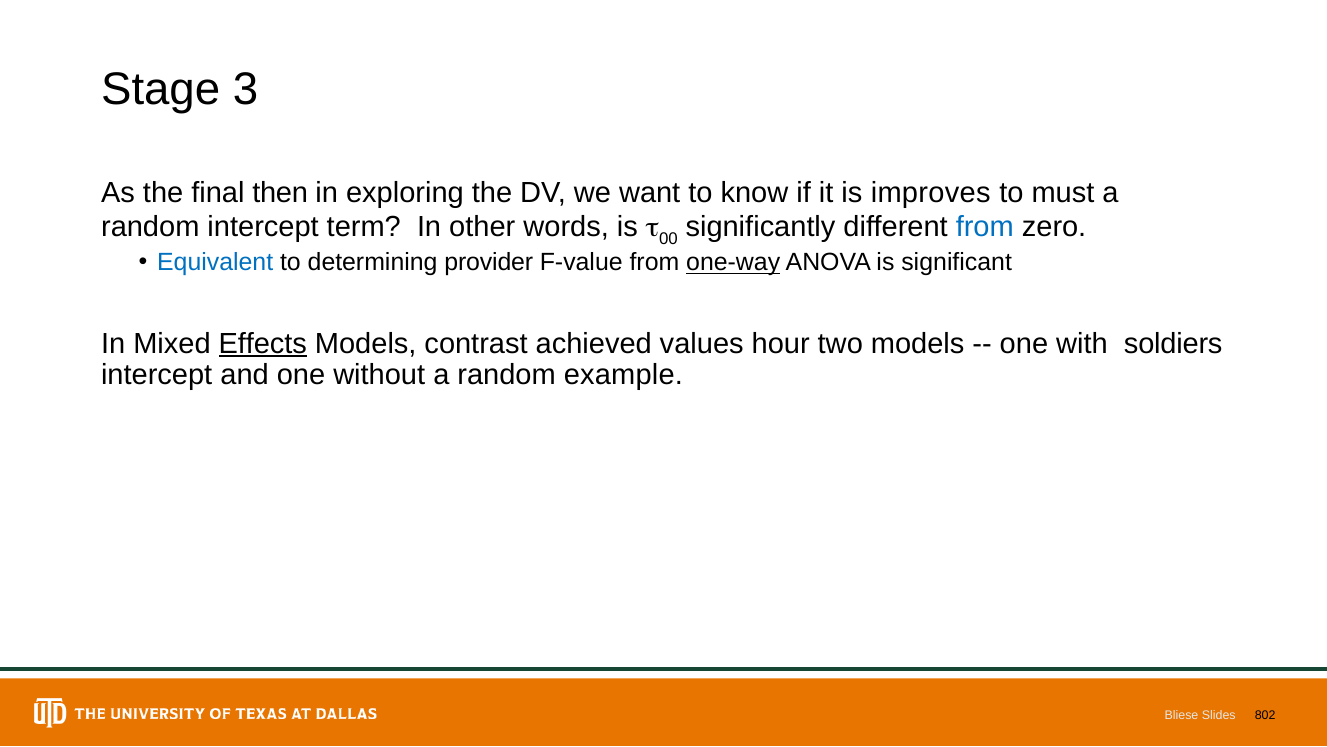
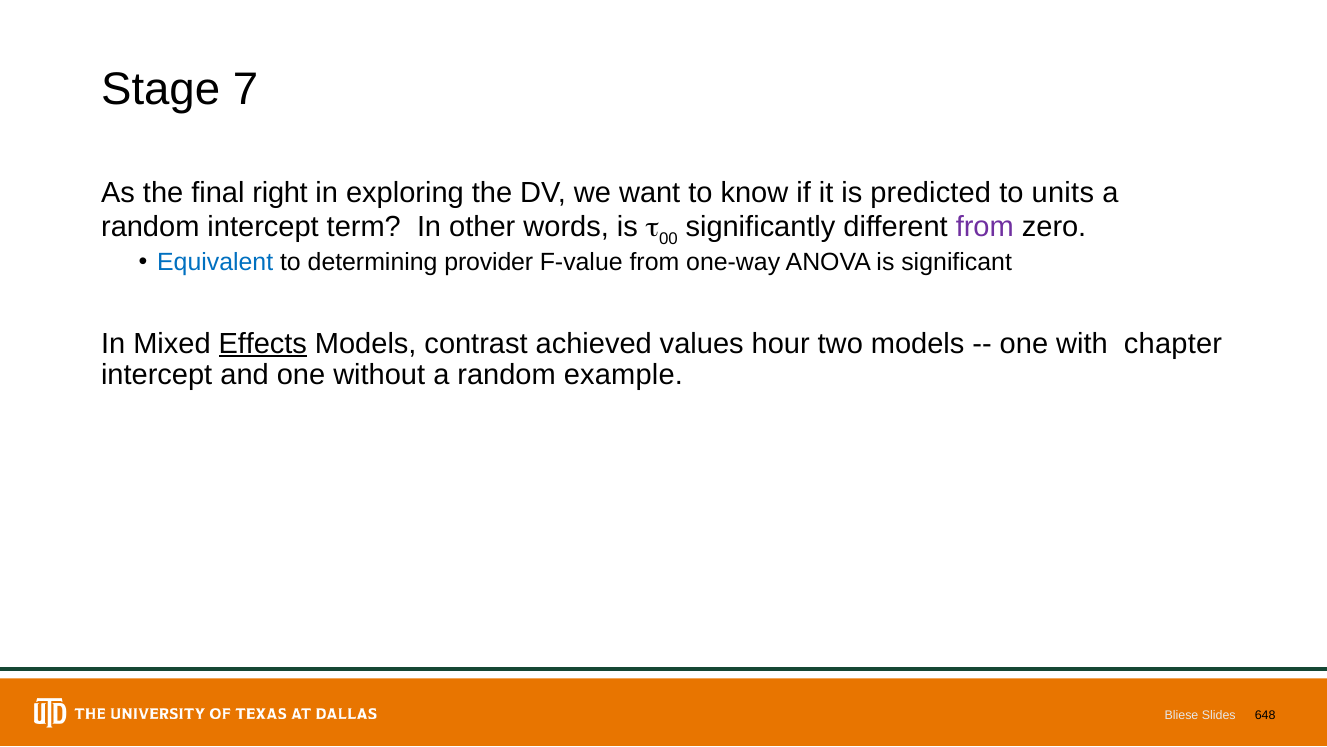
3: 3 -> 7 (246, 90)
then: then -> right (280, 192)
improves: improves -> predicted (931, 192)
must: must -> units (1063, 192)
from colour: blue -> purple (985, 227)
one-way underline: present -> none (733, 262)
soldiers: soldiers -> chapter (1173, 344)
802: 802 -> 648 (1265, 715)
